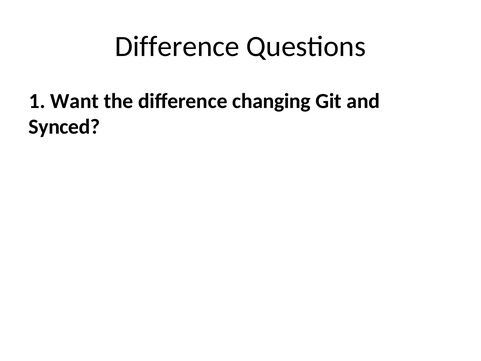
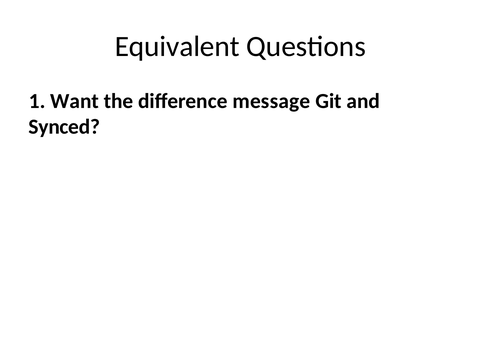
Difference: Difference -> Equivalent (177, 47)
changing: changing -> message (271, 101)
